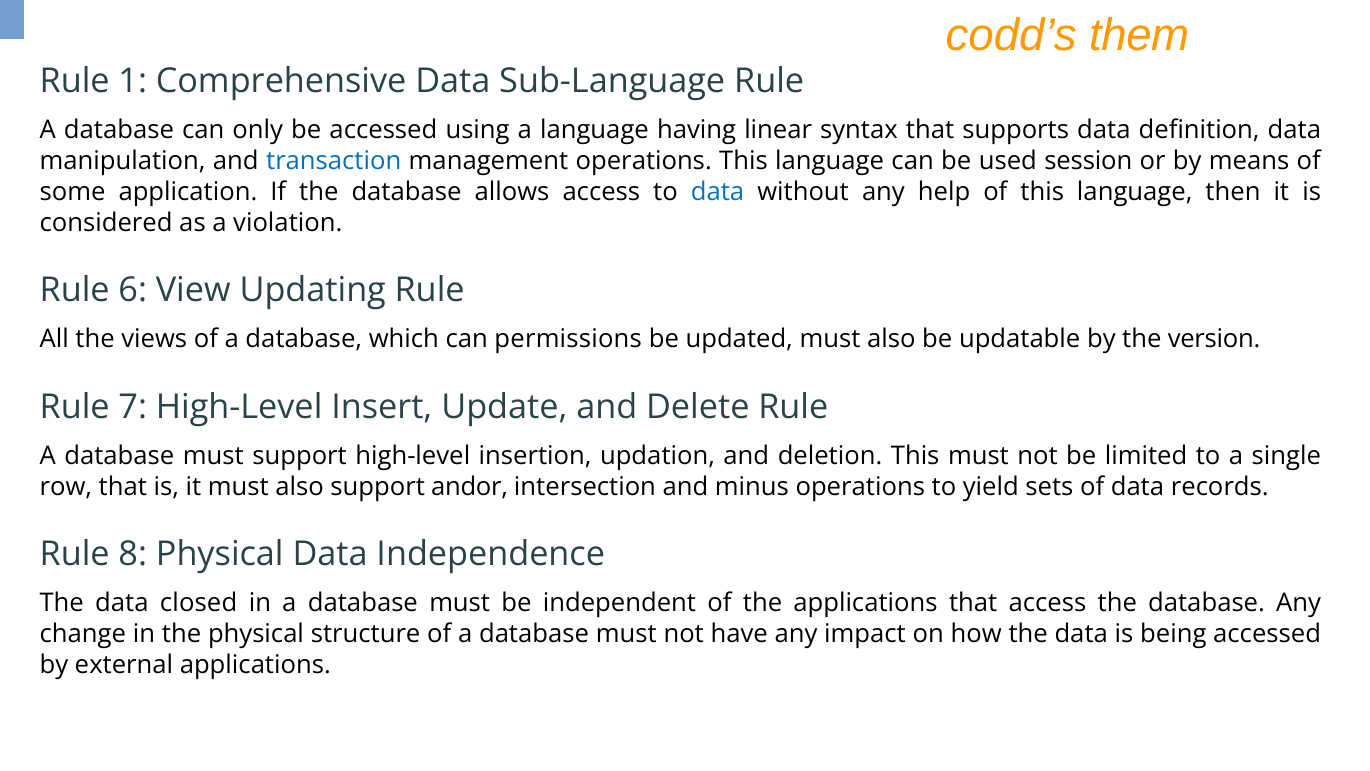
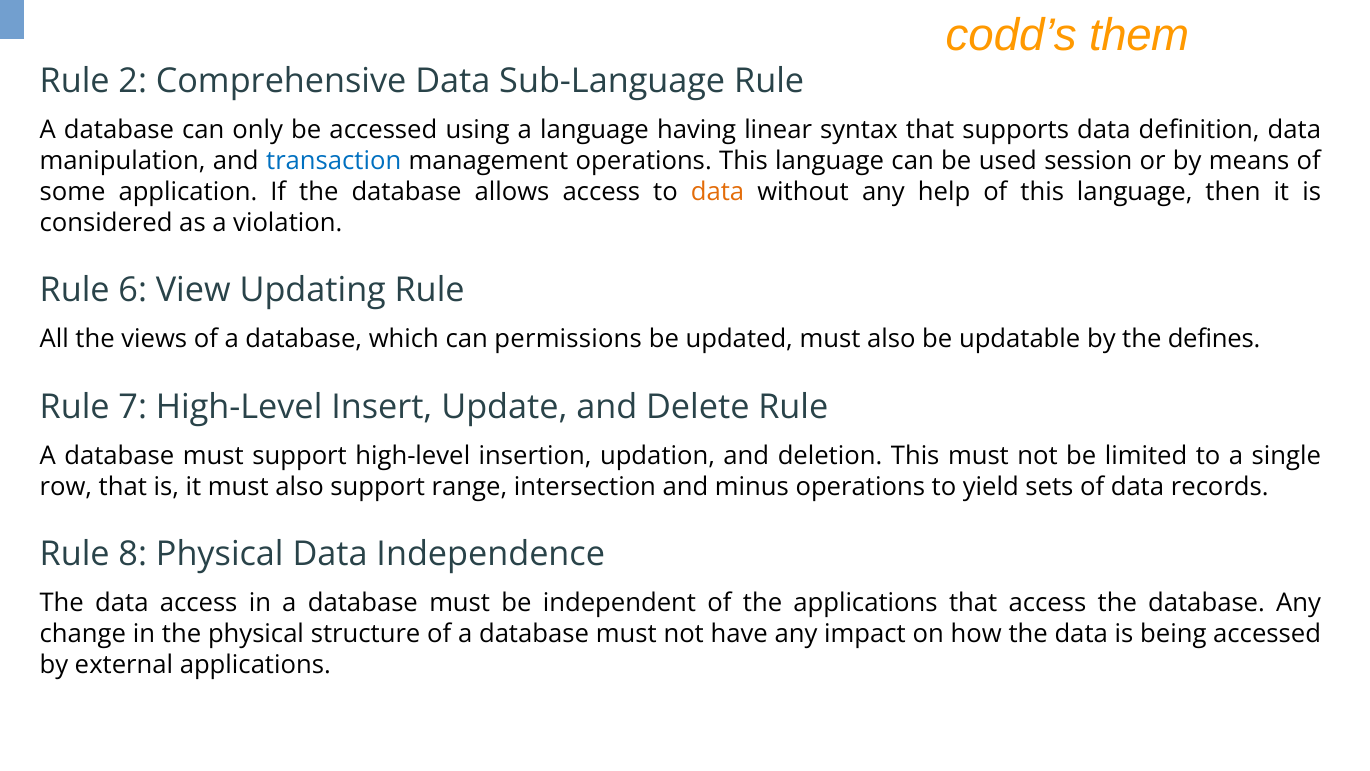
1: 1 -> 2 (133, 81)
data colour: blue -> orange (718, 192)
version: version -> defines (1214, 339)
andor: andor -> range (469, 486)
data closed: closed -> access (199, 603)
